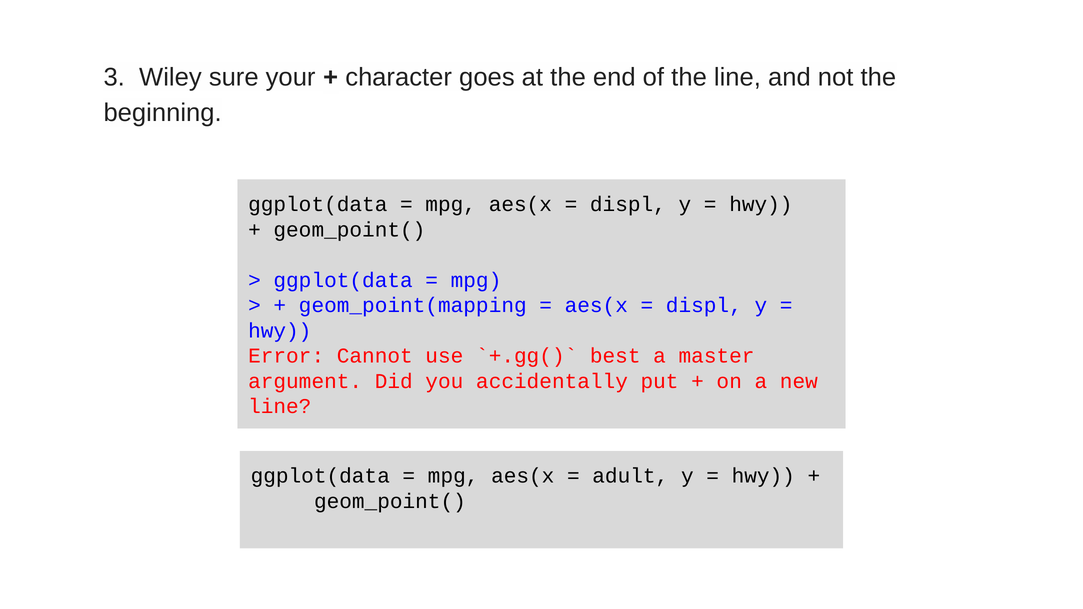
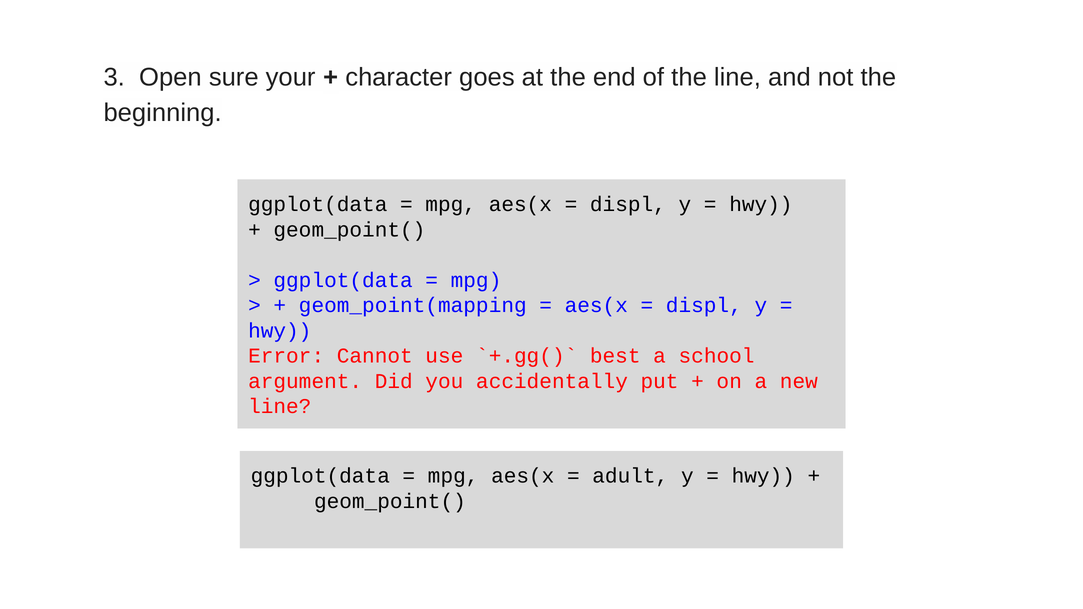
Wiley: Wiley -> Open (170, 77)
master: master -> school (717, 356)
